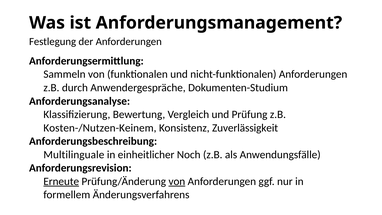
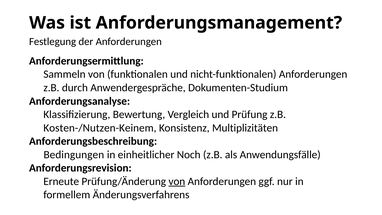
Zuverlässigkeit: Zuverlässigkeit -> Multiplizitäten (245, 128)
Multilinguale: Multilinguale -> Bedingungen (74, 155)
Erneute underline: present -> none (61, 181)
